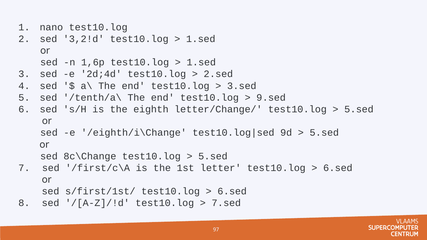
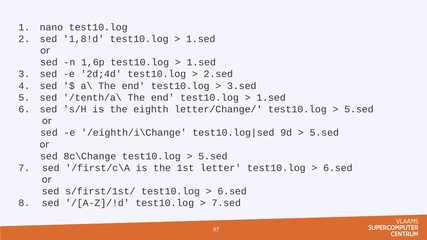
3,2!d: 3,2!d -> 1,8!d (84, 39)
9.sed: 9.sed -> 1.sed (271, 98)
